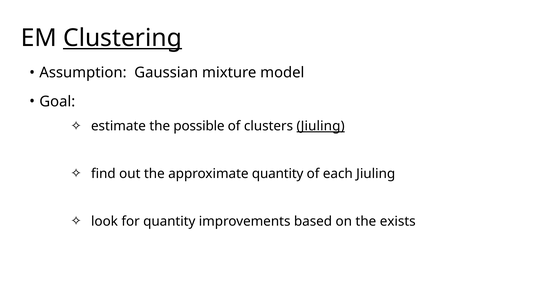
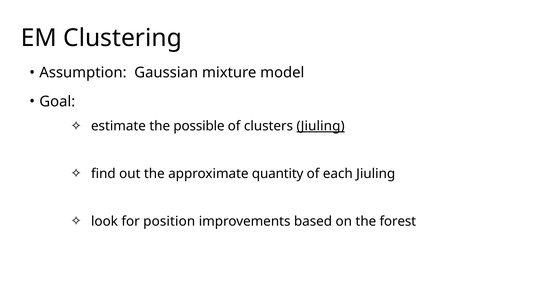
Clustering underline: present -> none (123, 38)
for quantity: quantity -> position (169, 221)
exists: exists -> forest (398, 221)
